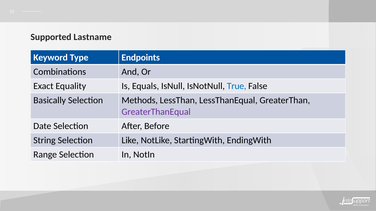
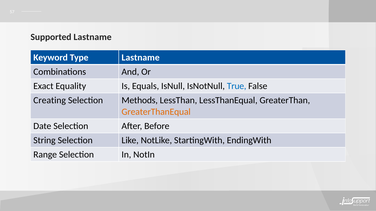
Type Endpoints: Endpoints -> Lastname (141, 58)
Basically: Basically -> Creating (50, 100)
GreaterThanEqual colour: purple -> orange (156, 112)
